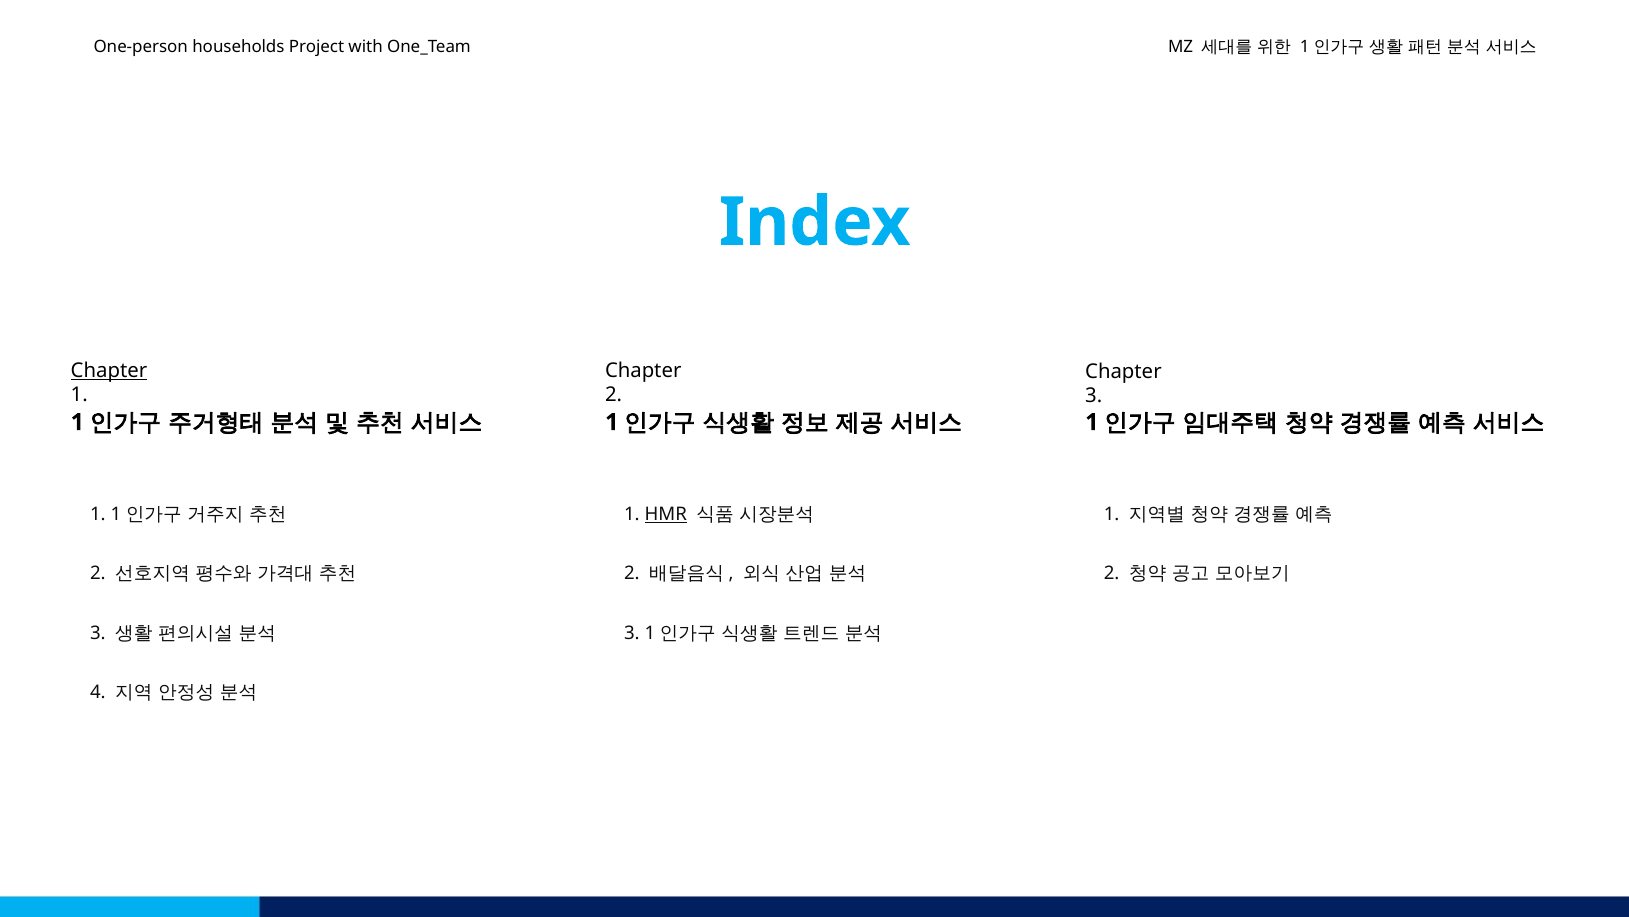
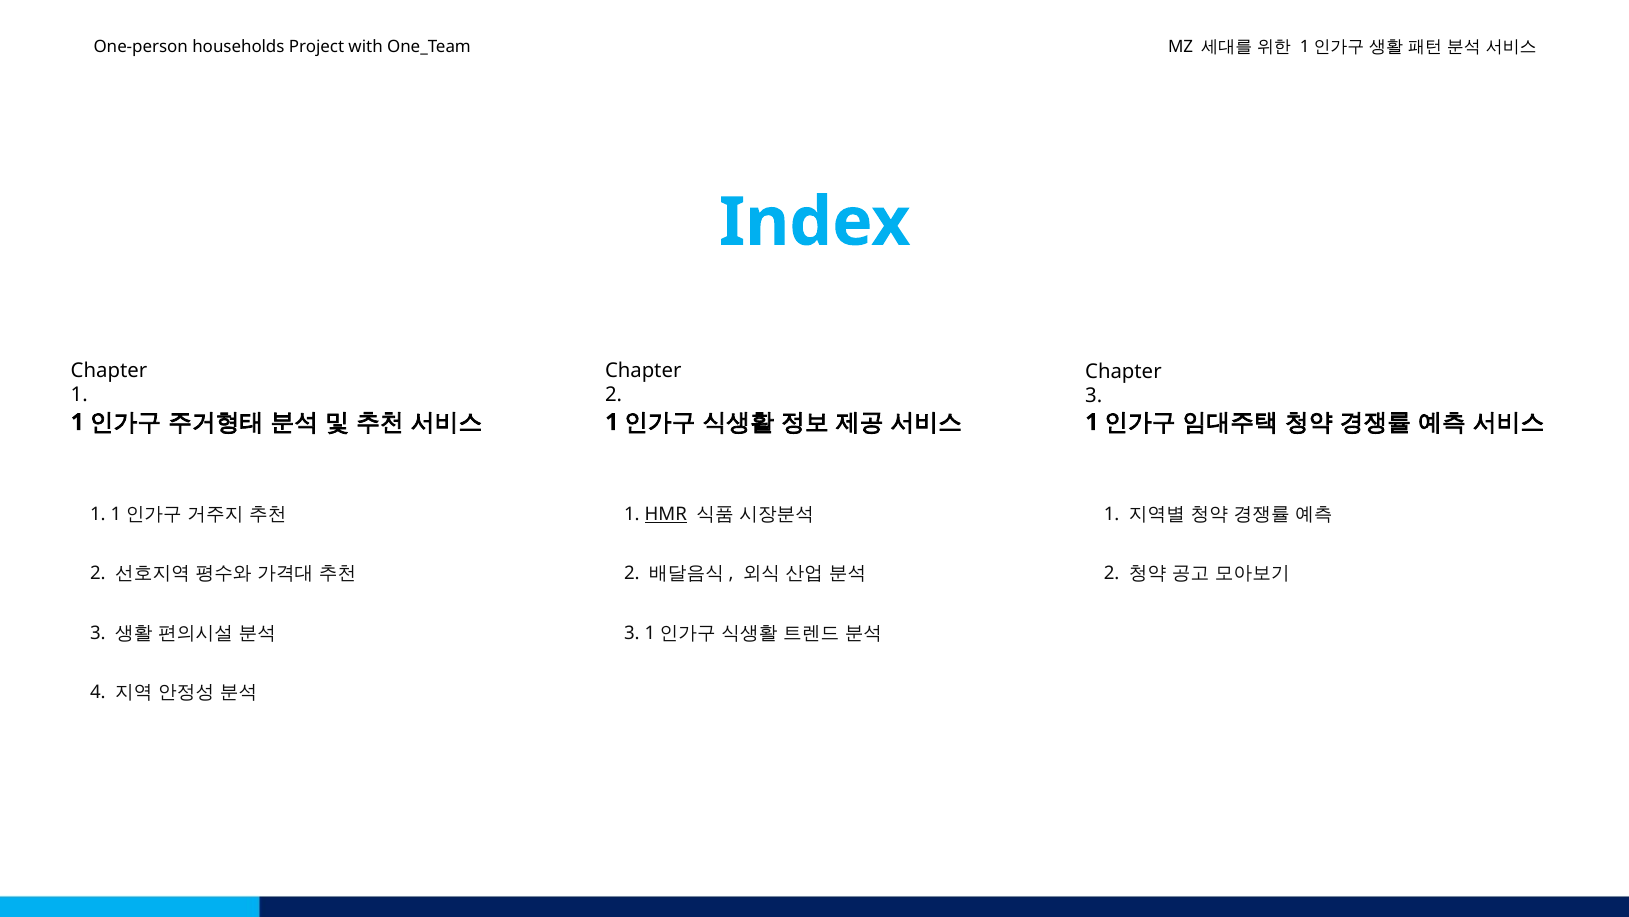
Chapter underline: present -> none (109, 371)
